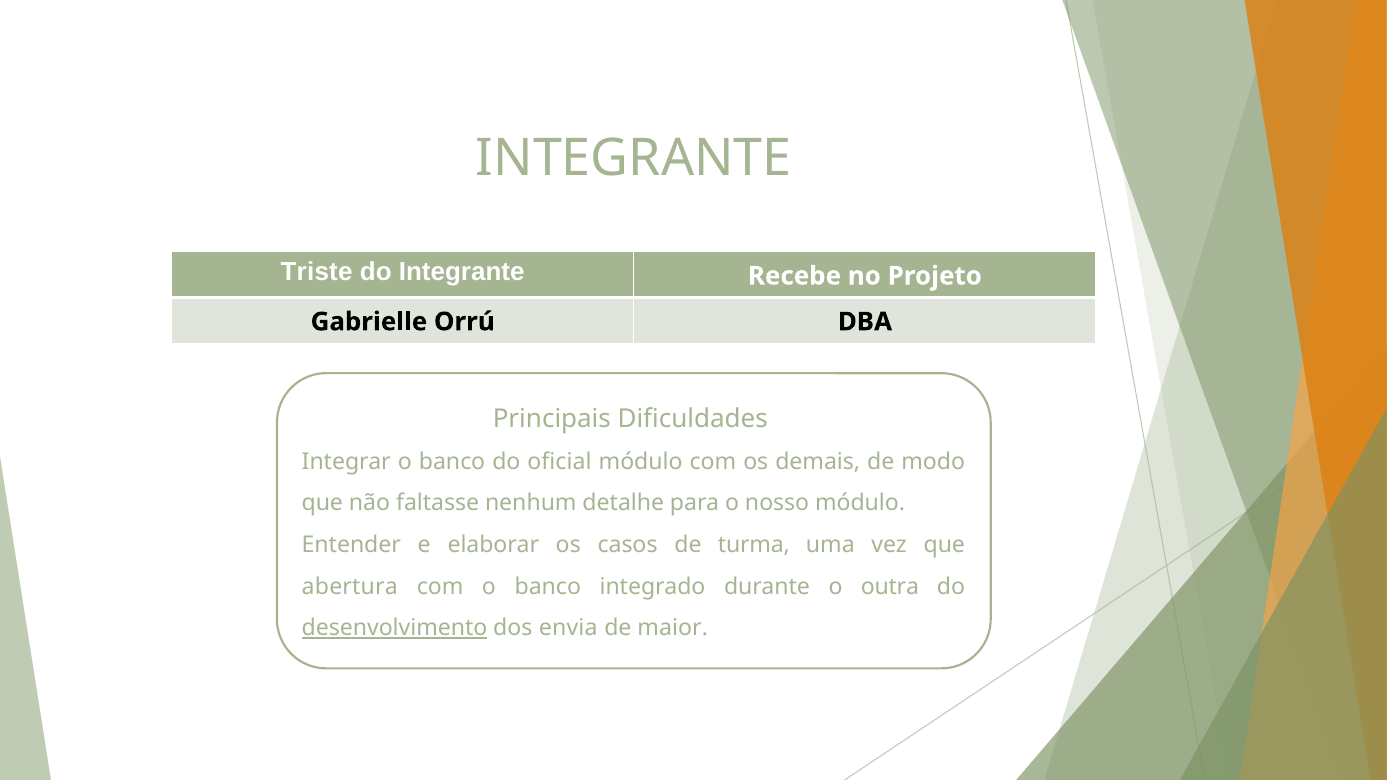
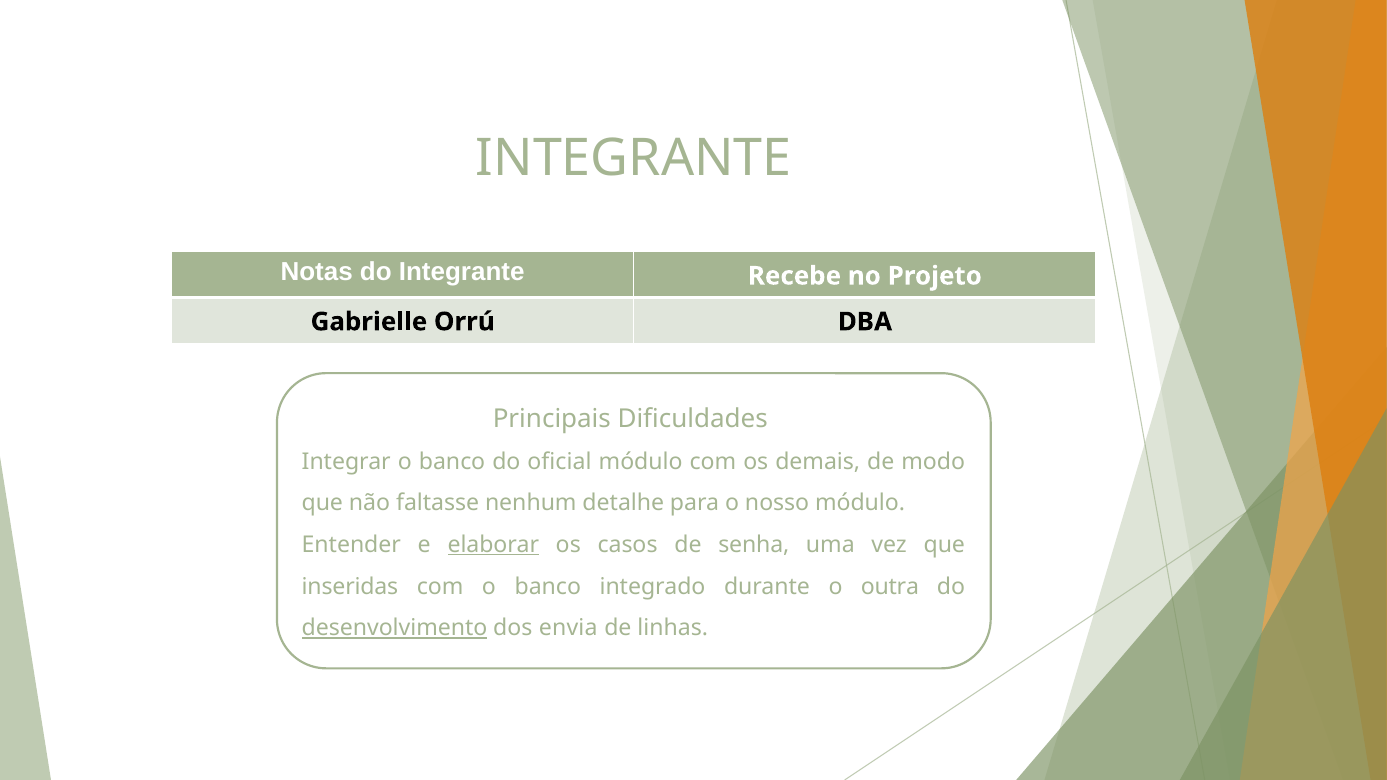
Triste: Triste -> Notas (317, 272)
elaborar underline: none -> present (493, 545)
turma: turma -> senha (754, 545)
abertura: abertura -> inseridas (350, 587)
maior: maior -> linhas (673, 628)
